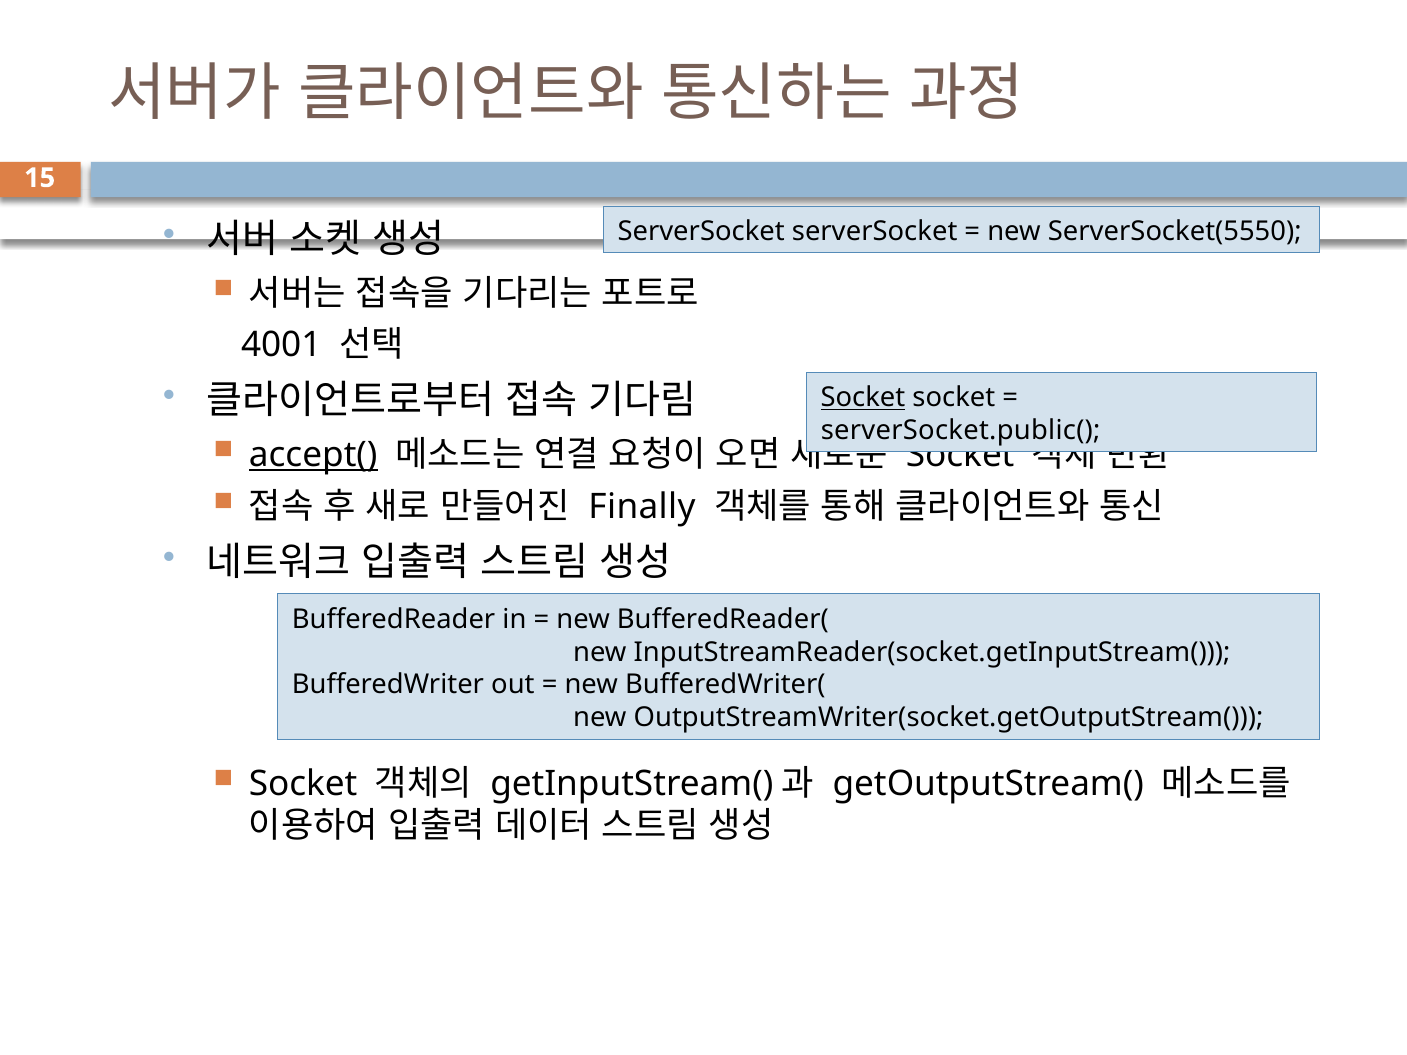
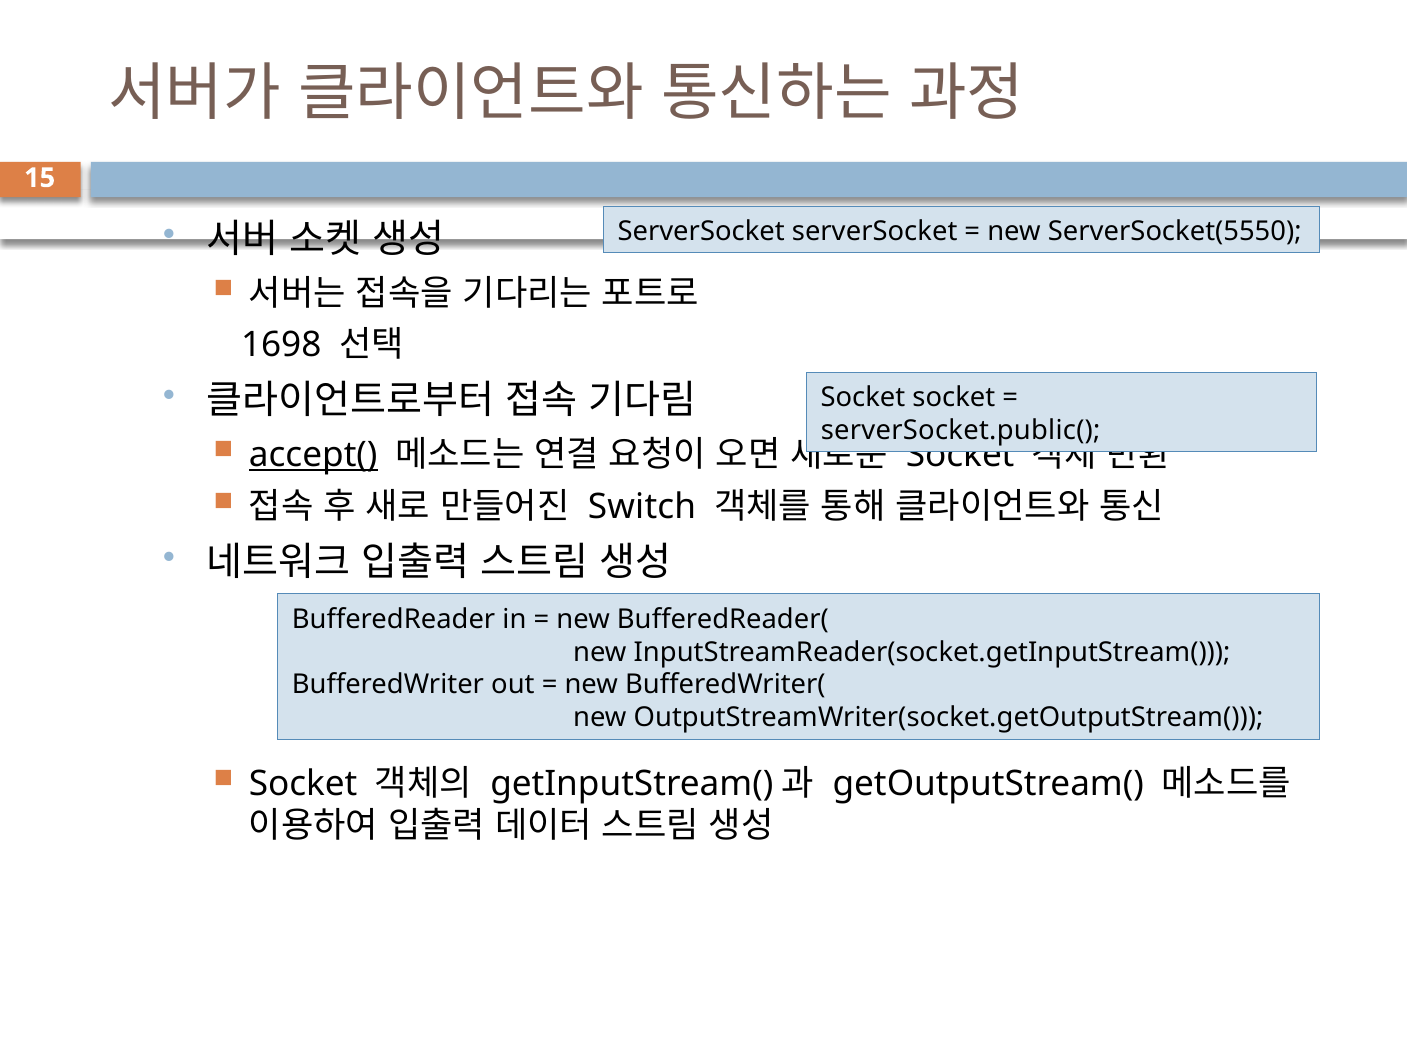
4001: 4001 -> 1698 (281, 345)
Socket underline: present -> none (863, 398)
Finally: Finally -> Switch (642, 507)
